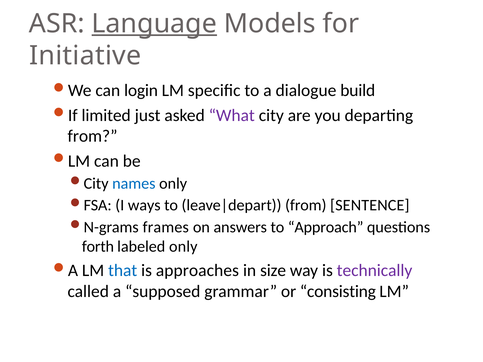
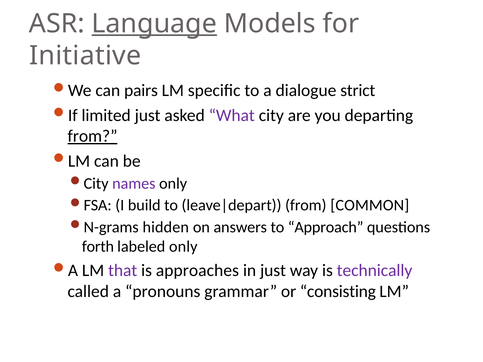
login: login -> pairs (141, 91)
build: build -> strict (358, 91)
from underline: none -> present (93, 136)
names colour: blue -> purple (134, 184)
ways: ways -> build (144, 205)
SENTENCE: SENTENCE -> COMMON (370, 205)
frames: frames -> hidden (166, 227)
that colour: blue -> purple (123, 271)
in size: size -> just (273, 271)
supposed: supposed -> pronouns (163, 292)
